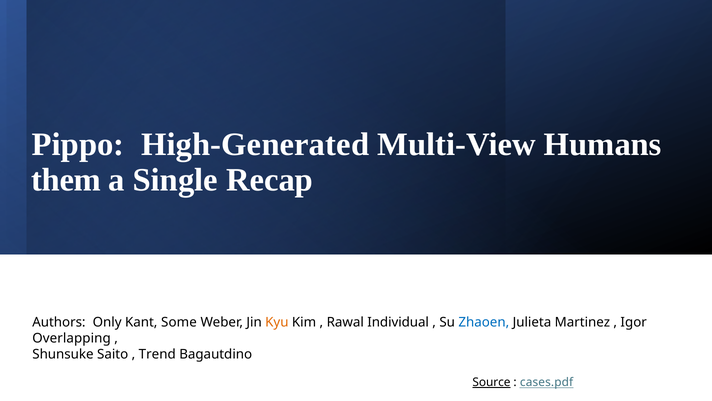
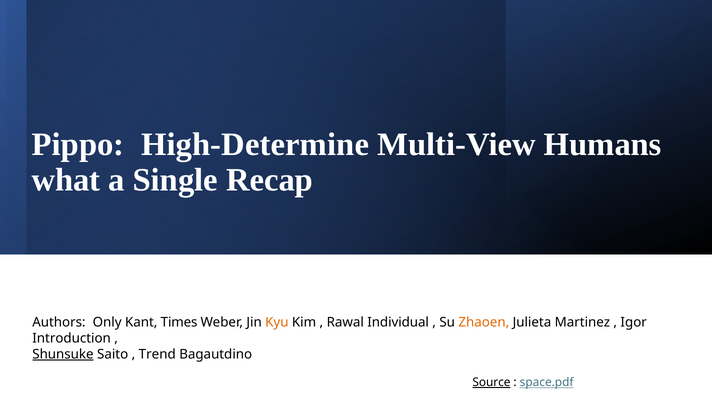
High-Generated: High-Generated -> High-Determine (255, 144)
them: them -> what (66, 180)
Some: Some -> Times (179, 322)
Zhaoen colour: blue -> orange (484, 322)
Overlapping: Overlapping -> Introduction (72, 338)
Shunsuke underline: none -> present (63, 354)
cases.pdf: cases.pdf -> space.pdf (547, 382)
